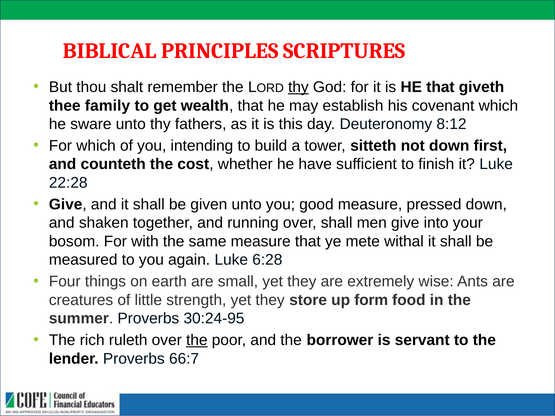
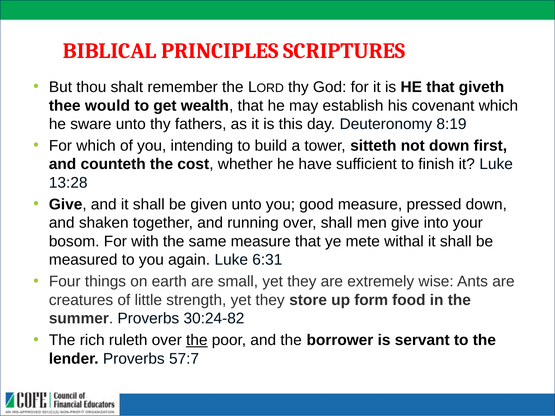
thy underline: present -> none (298, 87)
family: family -> would (107, 106)
8:12: 8:12 -> 8:19 (452, 124)
22:28: 22:28 -> 13:28 (68, 183)
6:28: 6:28 -> 6:31 (267, 260)
30:24-95: 30:24-95 -> 30:24-82 (214, 319)
66:7: 66:7 -> 57:7 (184, 359)
